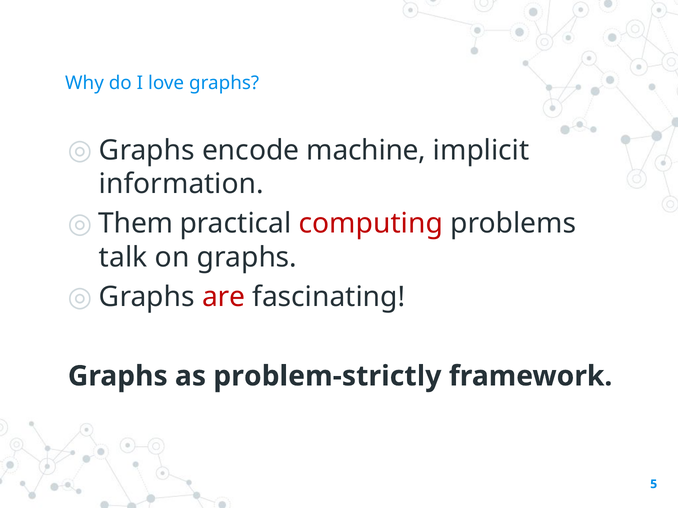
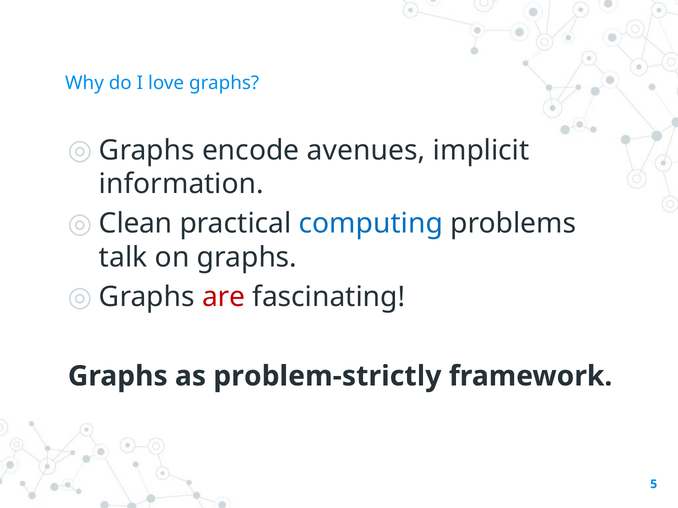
machine: machine -> avenues (366, 150)
Them: Them -> Clean (136, 224)
computing colour: red -> blue (371, 224)
